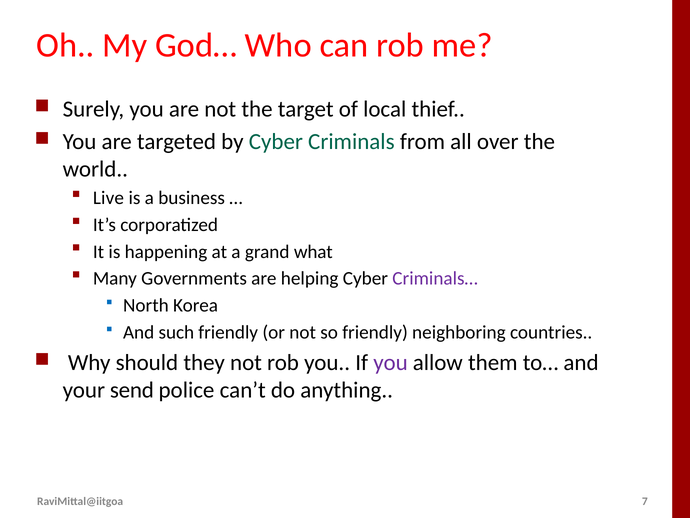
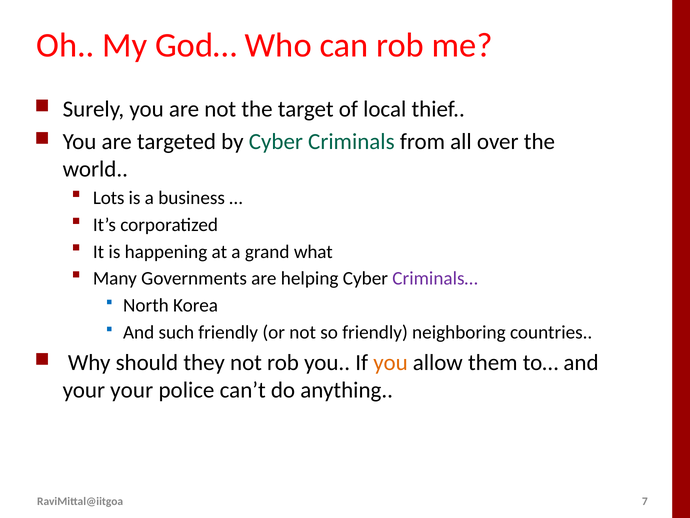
Live: Live -> Lots (109, 198)
you colour: purple -> orange (390, 362)
your send: send -> your (132, 390)
